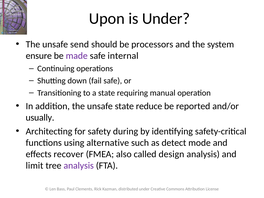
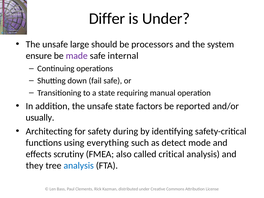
Upon: Upon -> Differ (107, 18)
send: send -> large (80, 44)
reduce: reduce -> factors (149, 106)
alternative: alternative -> everything (108, 143)
recover: recover -> scrutiny (69, 154)
design: design -> critical (171, 154)
limit: limit -> they (35, 166)
analysis colour: purple -> blue (79, 166)
